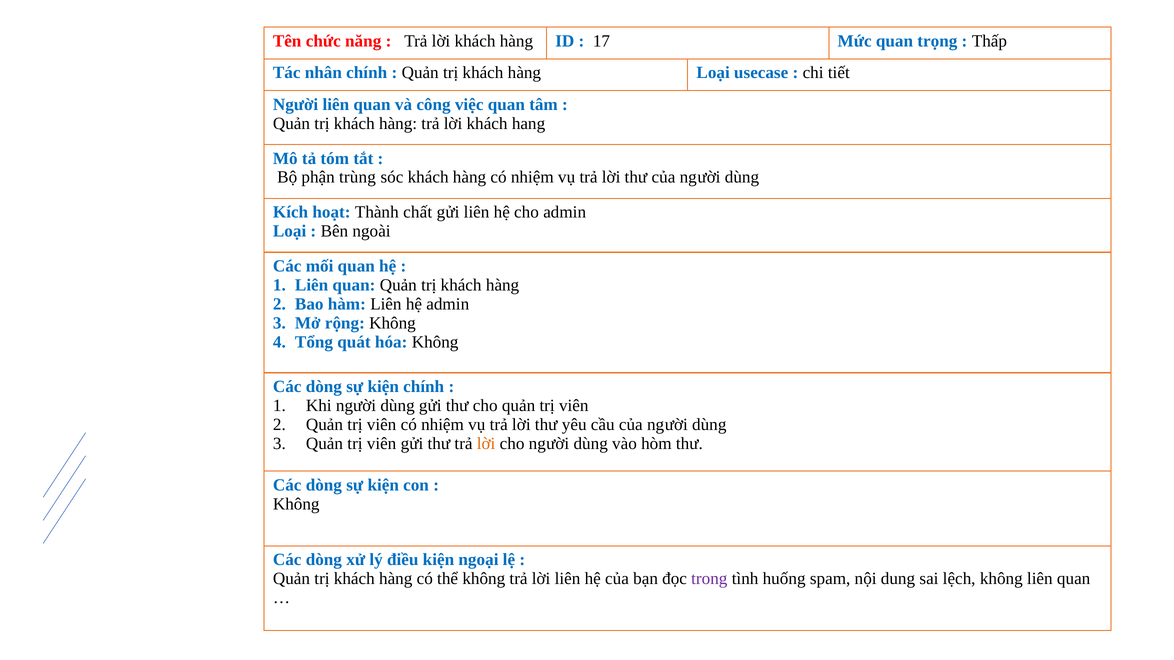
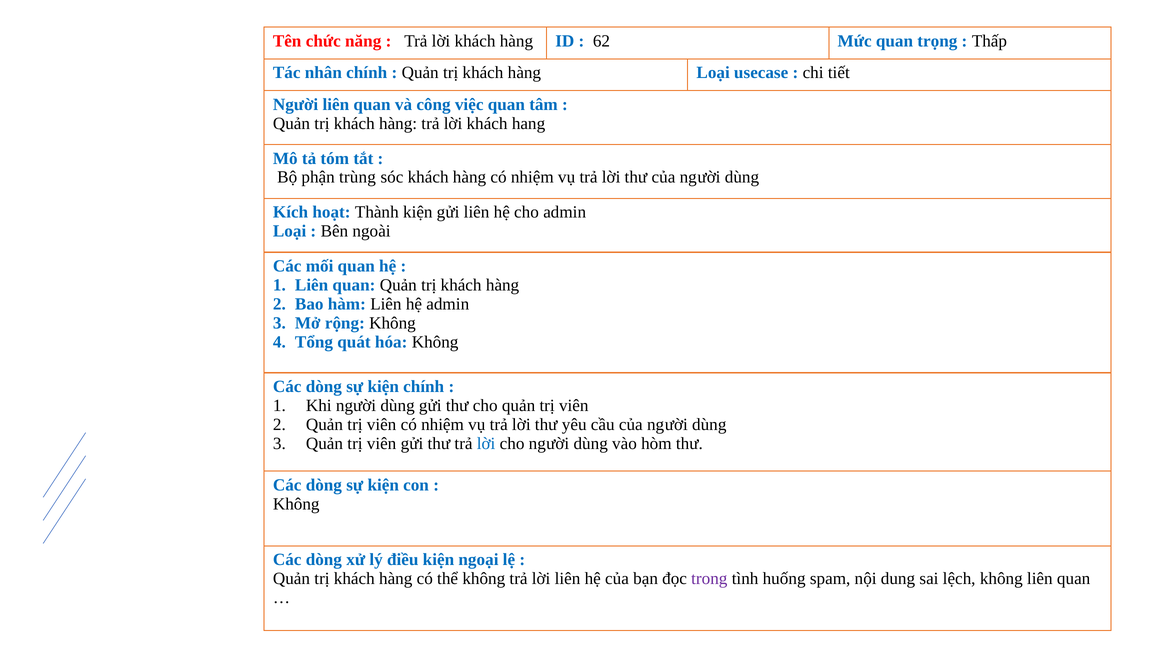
17: 17 -> 62 (601, 41)
Thành chất: chất -> kiện (418, 212)
lời colour: orange -> blue (486, 444)
